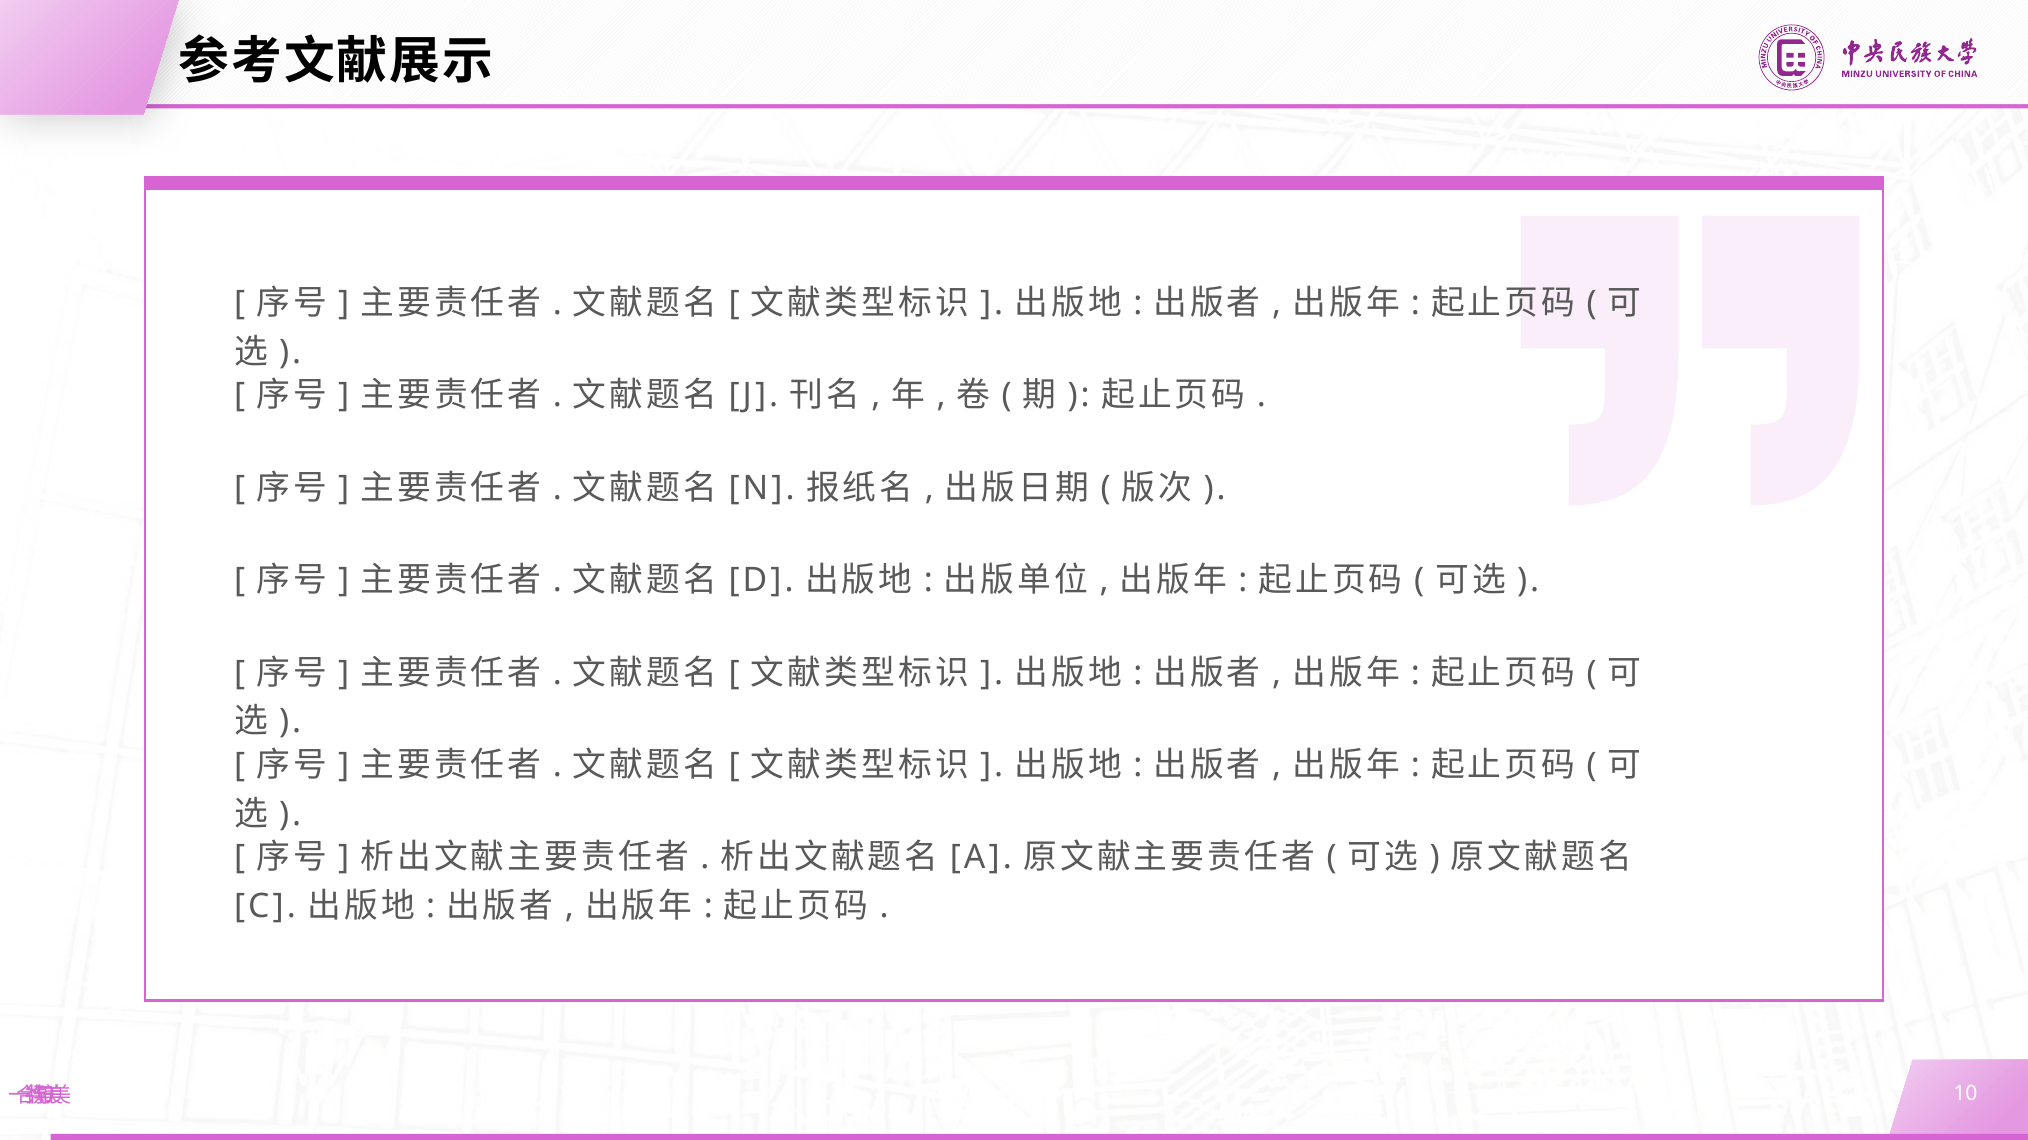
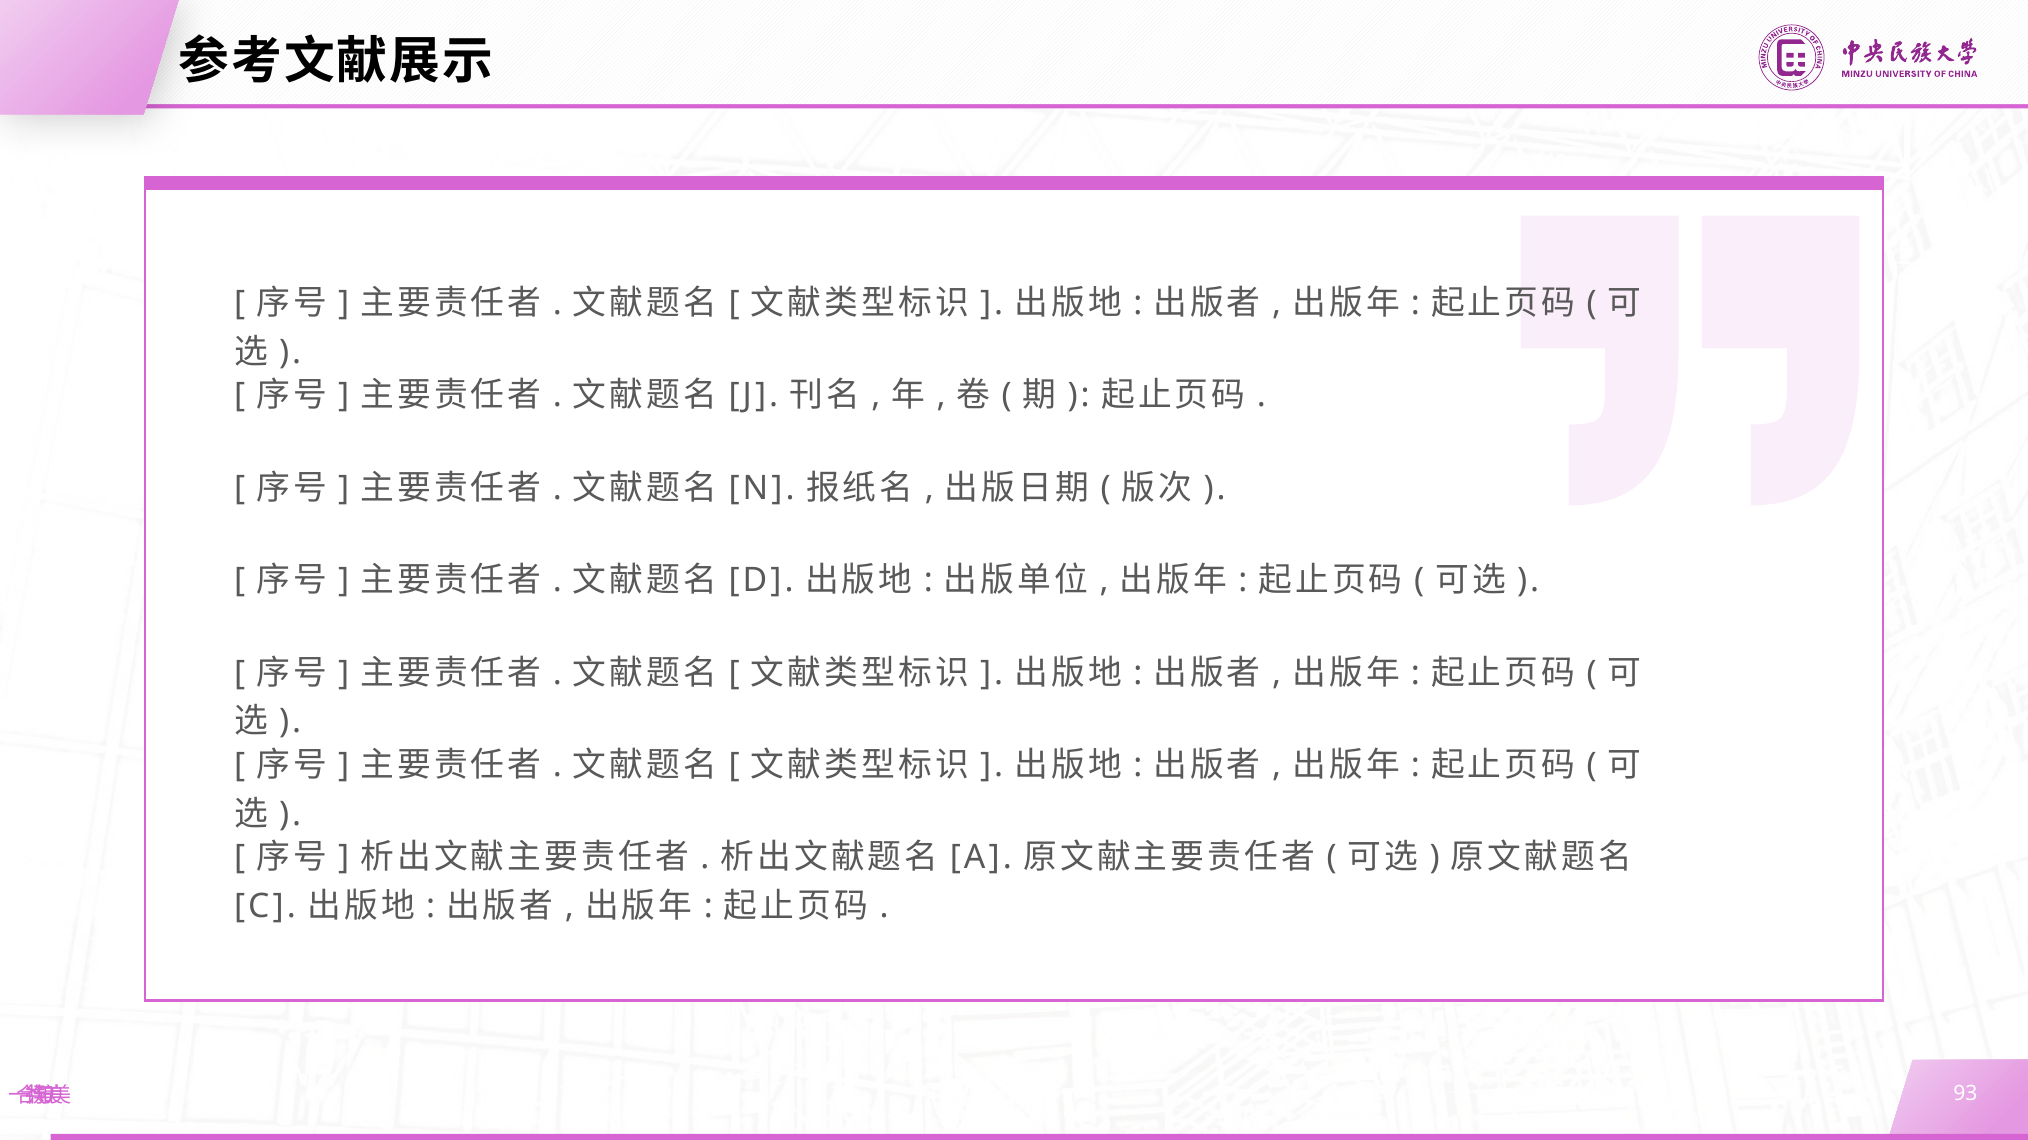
10: 10 -> 93 (1965, 1094)
